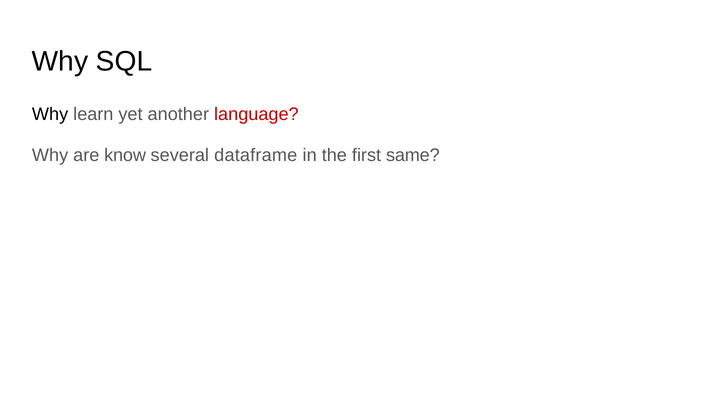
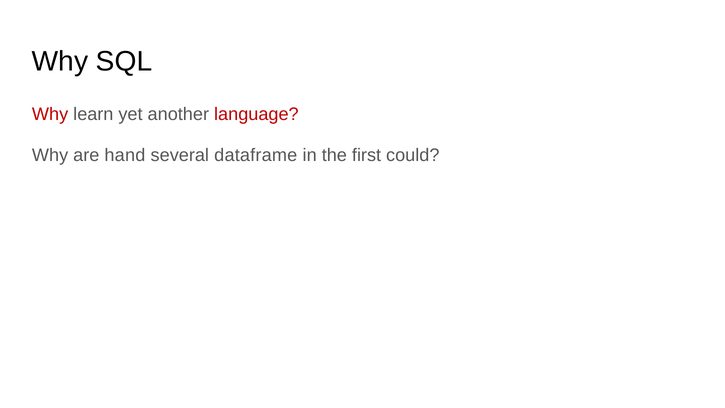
Why colour: black -> red (50, 114)
know: know -> hand (125, 155)
same: same -> could (413, 155)
